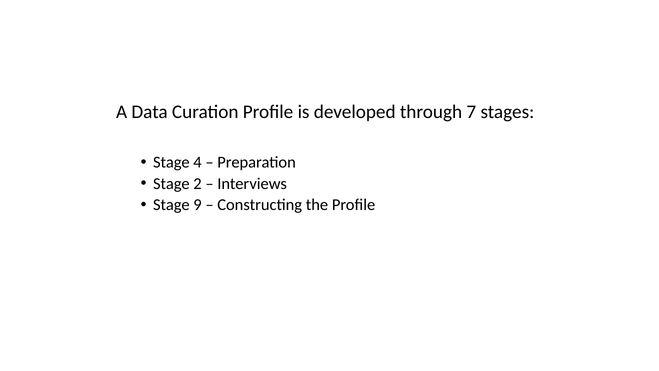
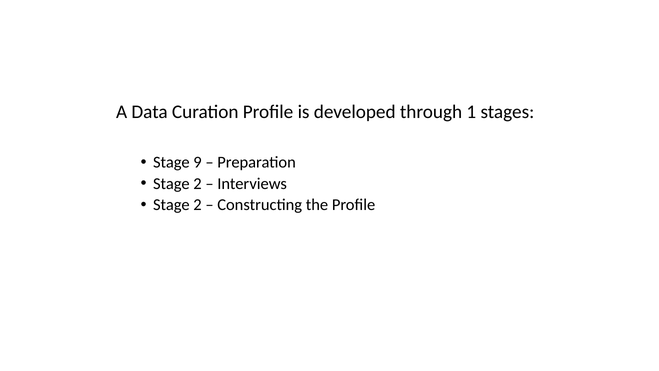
7: 7 -> 1 (471, 112)
4: 4 -> 9 (198, 162)
9: 9 -> 2 (198, 205)
